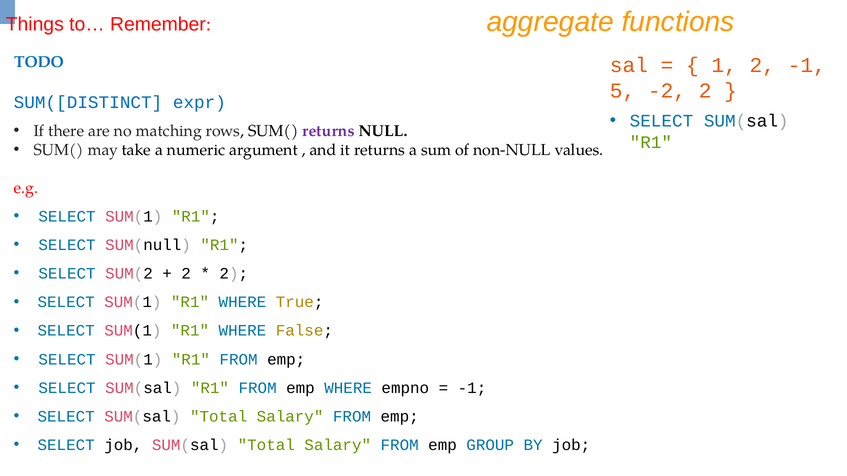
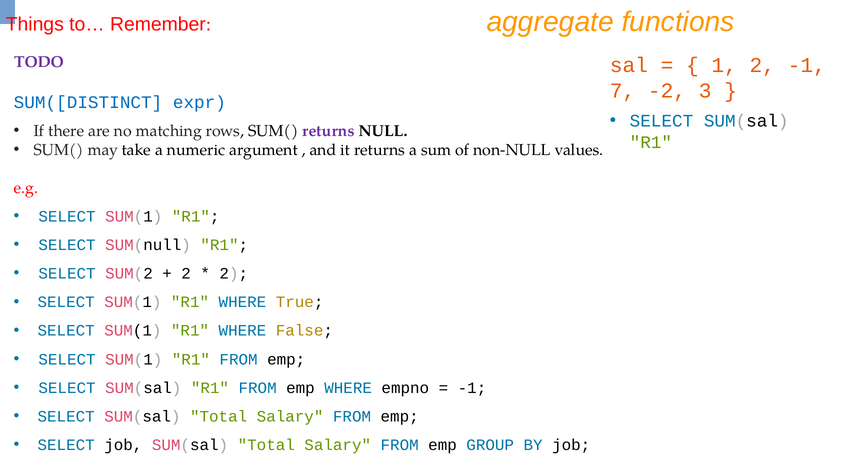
TODO colour: blue -> purple (39, 62)
5: 5 -> 7 (623, 91)
-2 2: 2 -> 3 (705, 91)
